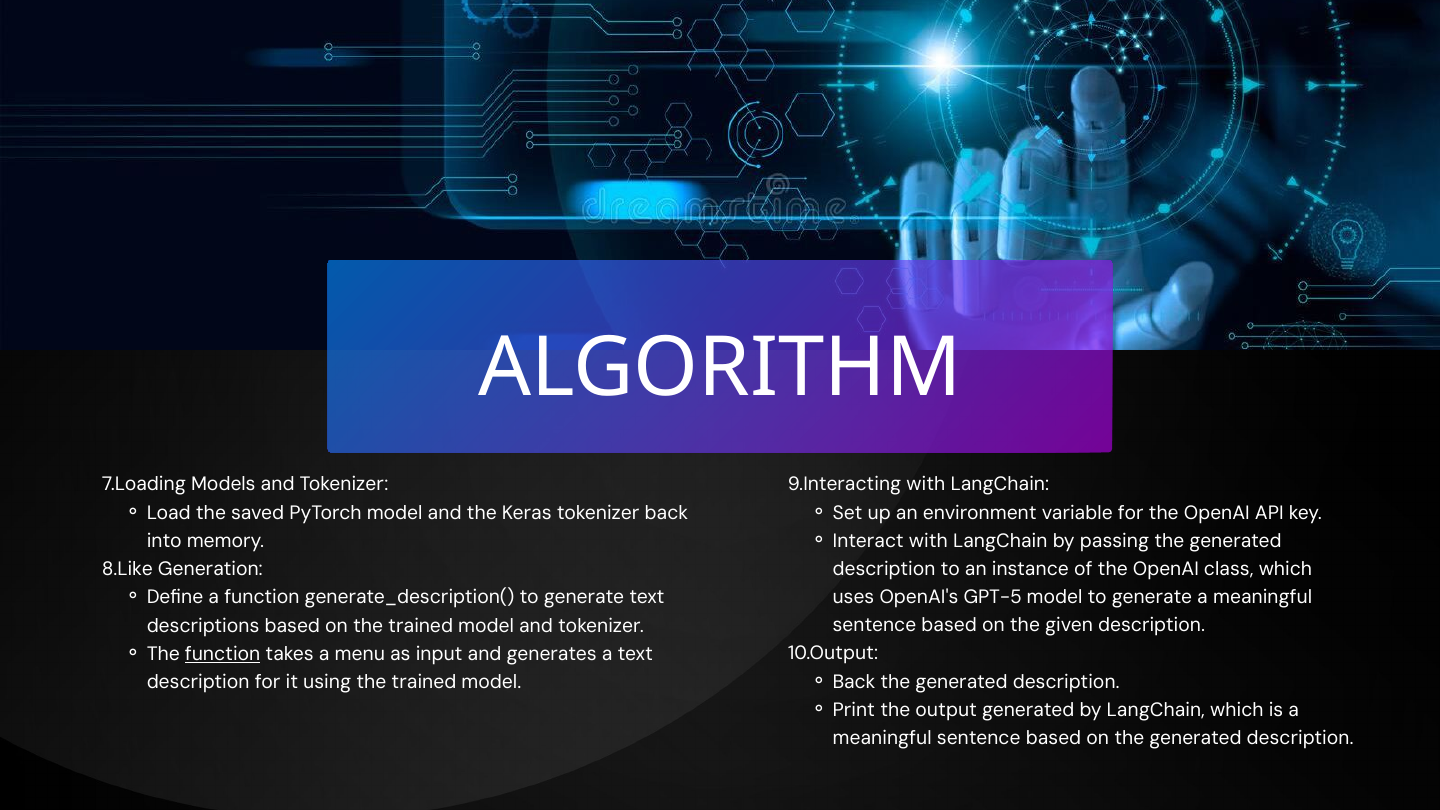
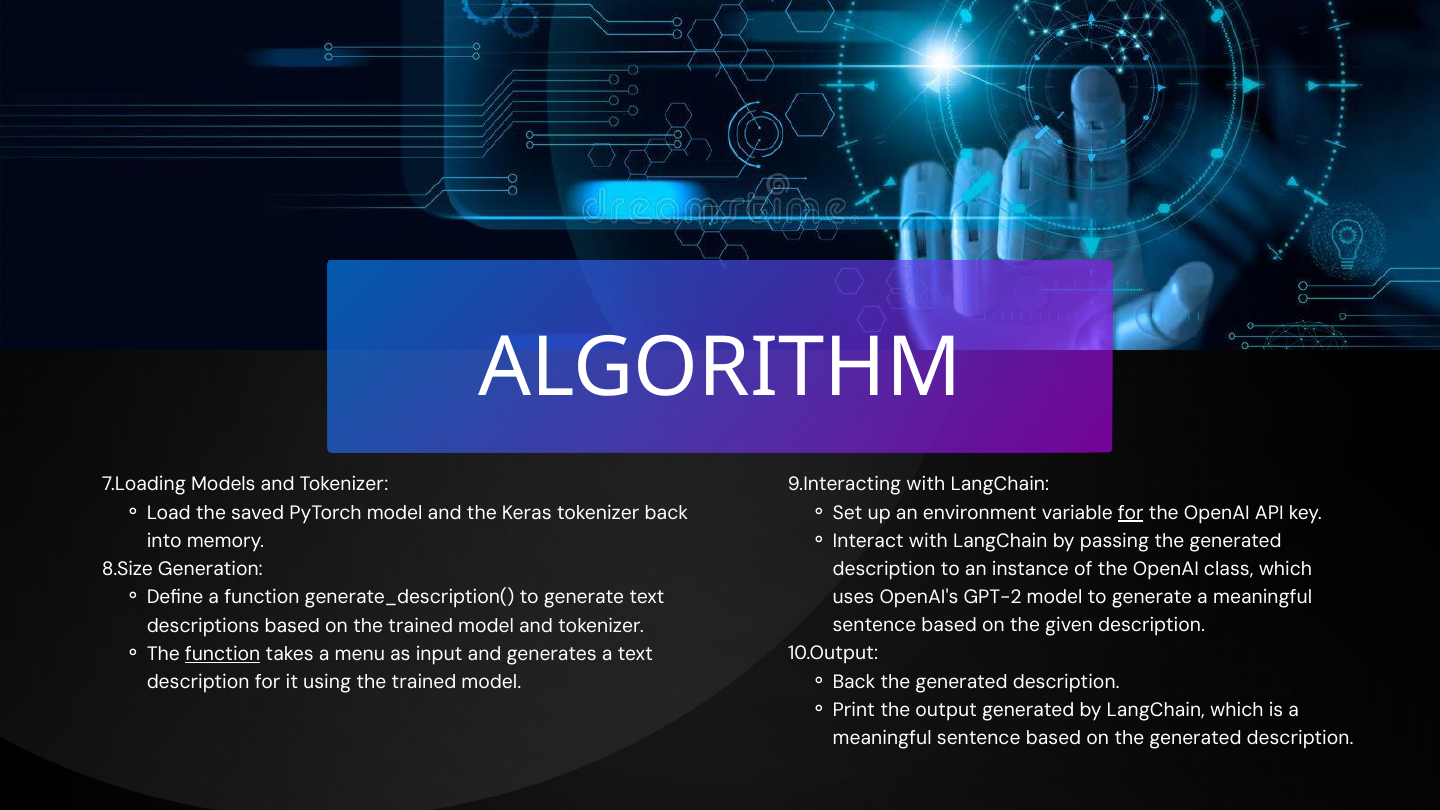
for underline: none -> present (1131, 513)
8.Like: 8.Like -> 8.Size (127, 569)
GPT-5: GPT-5 -> GPT-2 (993, 597)
